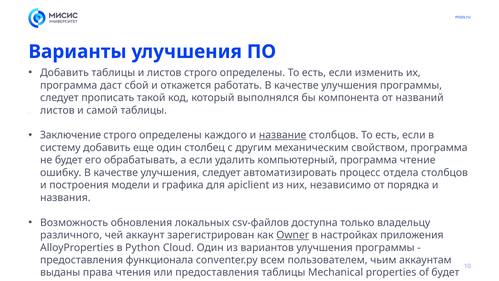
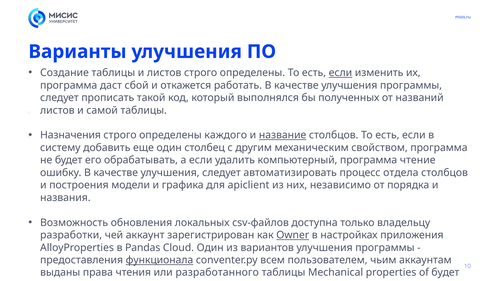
Добавить: Добавить -> Создание (64, 73)
если underline: none -> present (340, 73)
компонента: компонента -> полученных (349, 98)
Заключение: Заключение -> Назначения (71, 135)
различного: различного -> разработки (71, 235)
Python: Python -> Pandas (143, 247)
функционала underline: none -> present (159, 260)
или предоставления: предоставления -> разработанного (217, 272)
